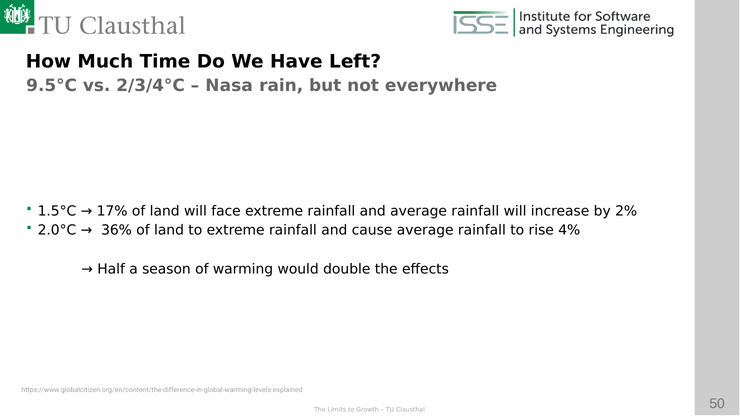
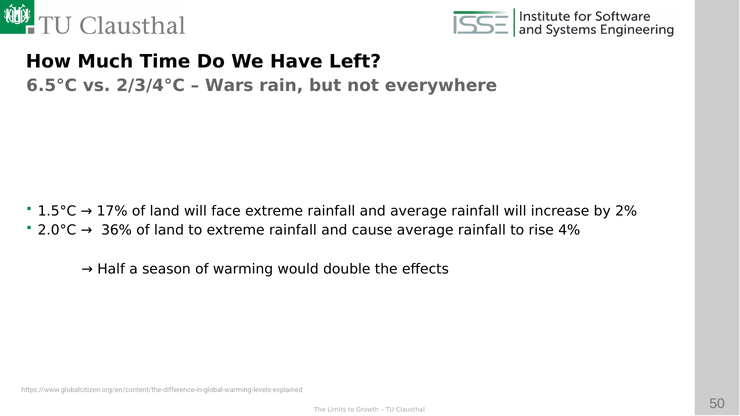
9.5°C: 9.5°C -> 6.5°C (52, 86)
Nasa: Nasa -> Wars (229, 86)
